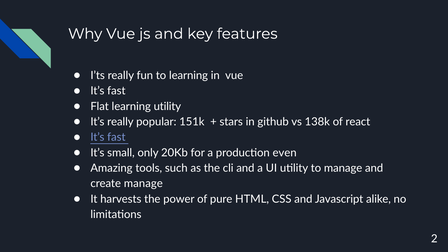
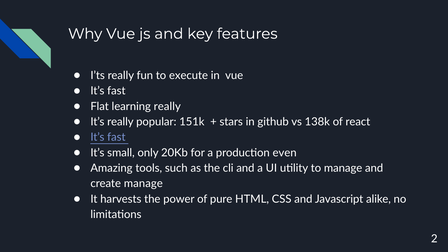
to learning: learning -> execute (189, 75)
learning utility: utility -> really (167, 106)
